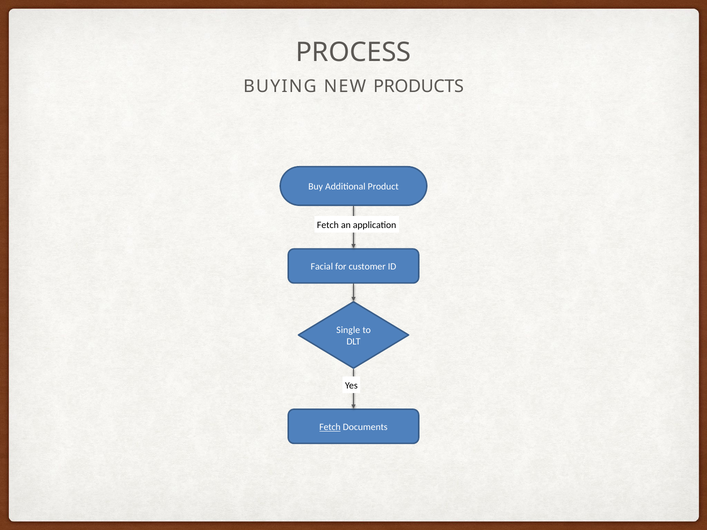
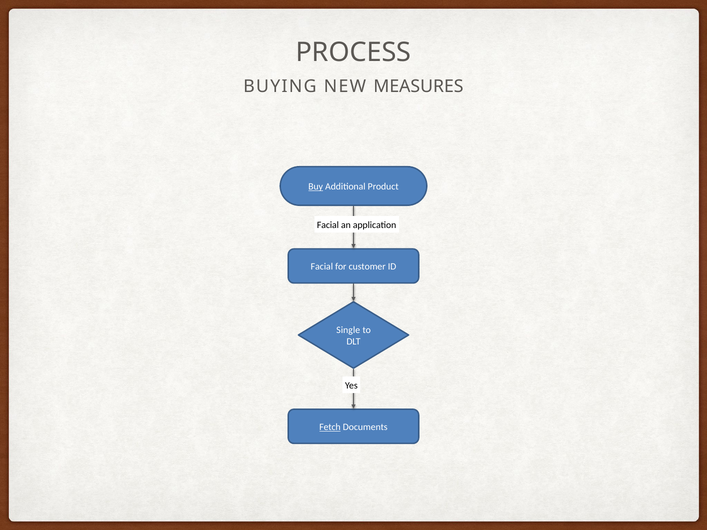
PRODUCTS: PRODUCTS -> MEASURES (418, 86)
Buy underline: none -> present (316, 187)
Fetch: Fetch -> Facial (328, 225)
